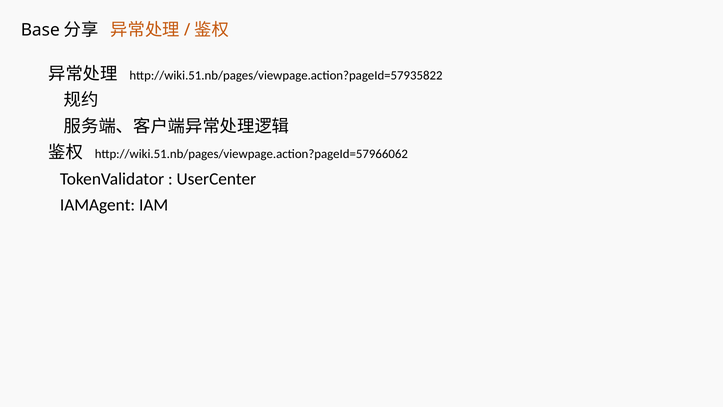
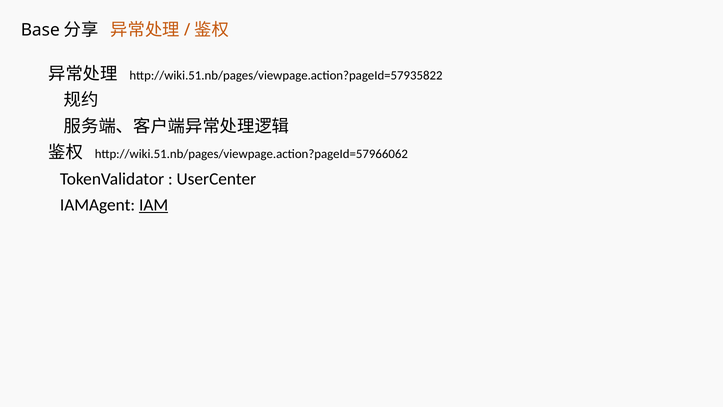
IAM underline: none -> present (154, 205)
